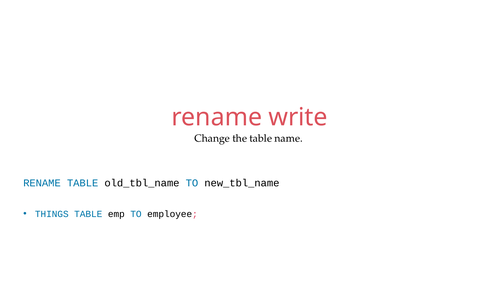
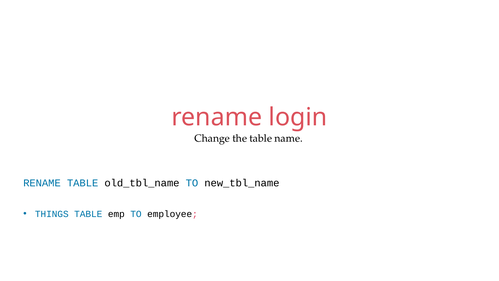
write: write -> login (298, 117)
